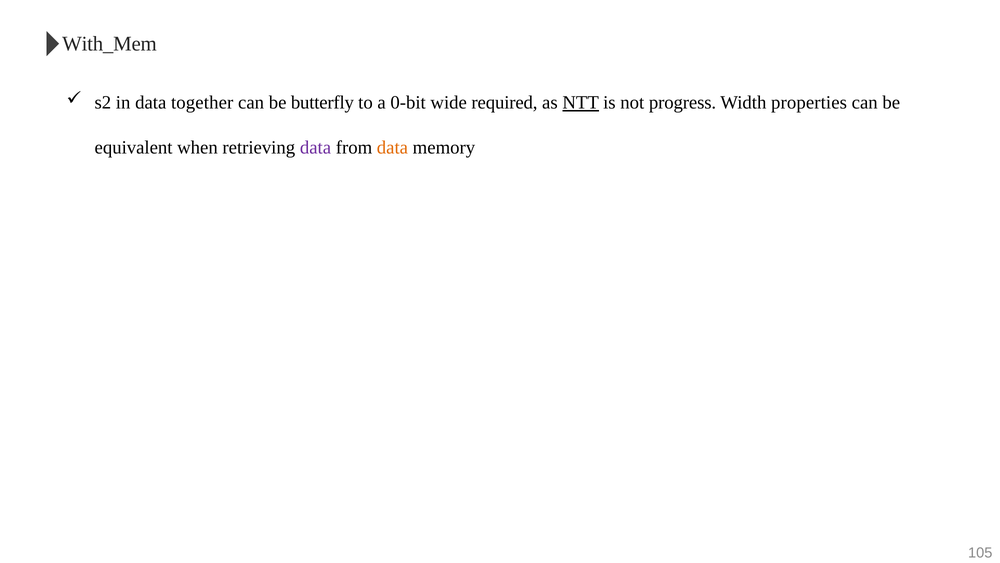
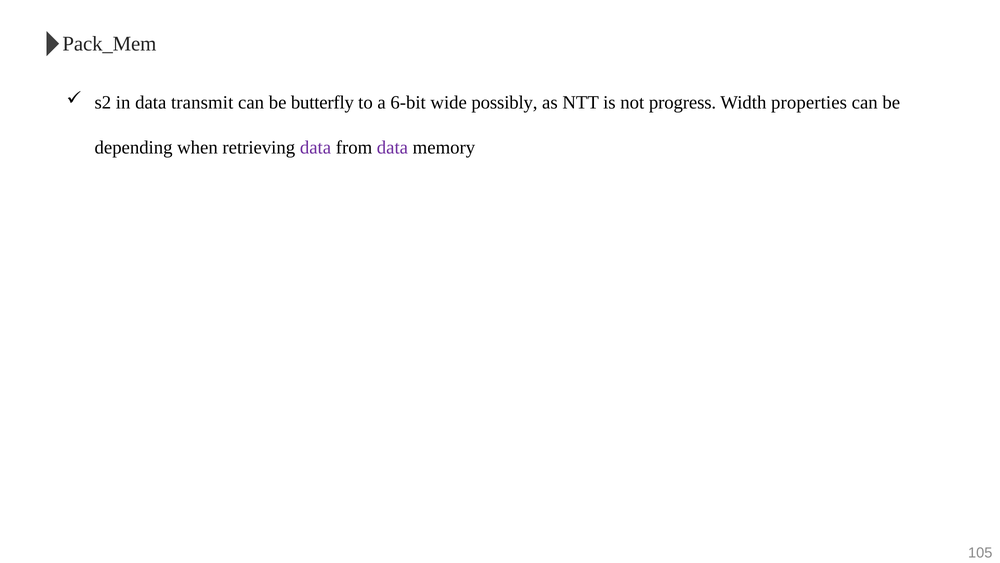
With_Mem: With_Mem -> Pack_Mem (109, 44)
together: together -> transmit (202, 103)
0-bit: 0-bit -> 6-bit (408, 103)
required: required -> possibly (505, 103)
NTT underline: present -> none (581, 103)
equivalent: equivalent -> depending (134, 148)
data colour: orange -> purple (392, 148)
